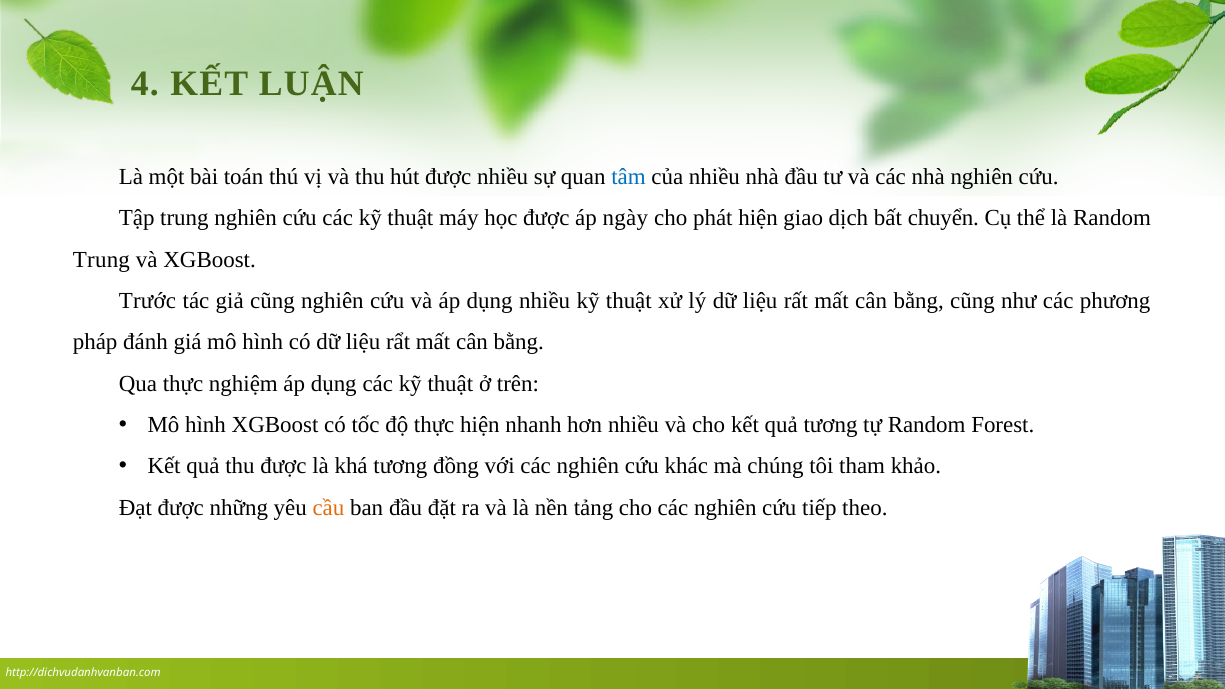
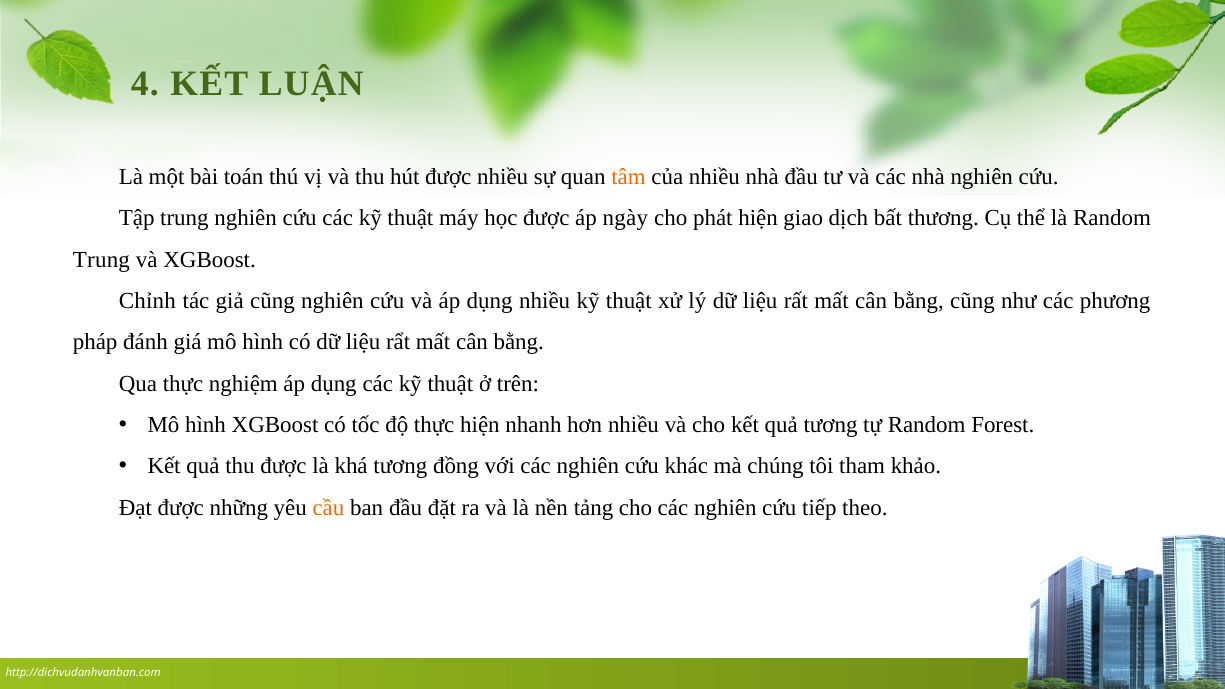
tâm colour: blue -> orange (628, 177)
chuyển: chuyển -> thương (943, 218)
Trước: Trước -> Chỉnh (147, 301)
